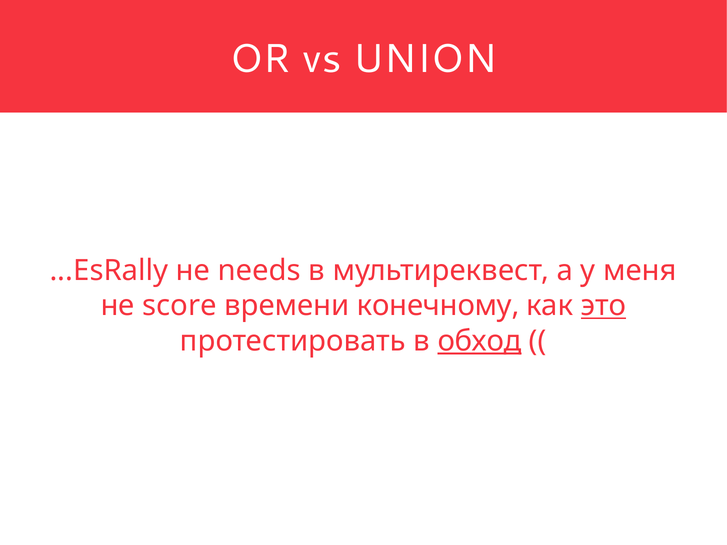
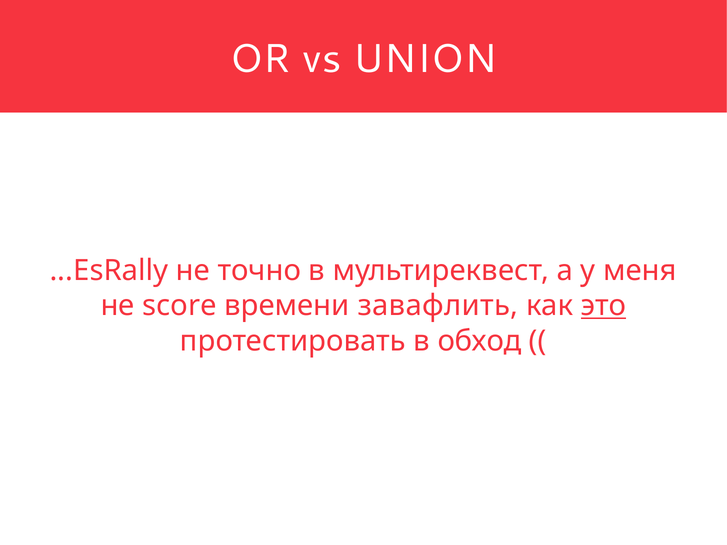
needs: needs -> точно (259, 271)
конечному: конечному -> завафлить (438, 306)
обход underline: present -> none (480, 341)
